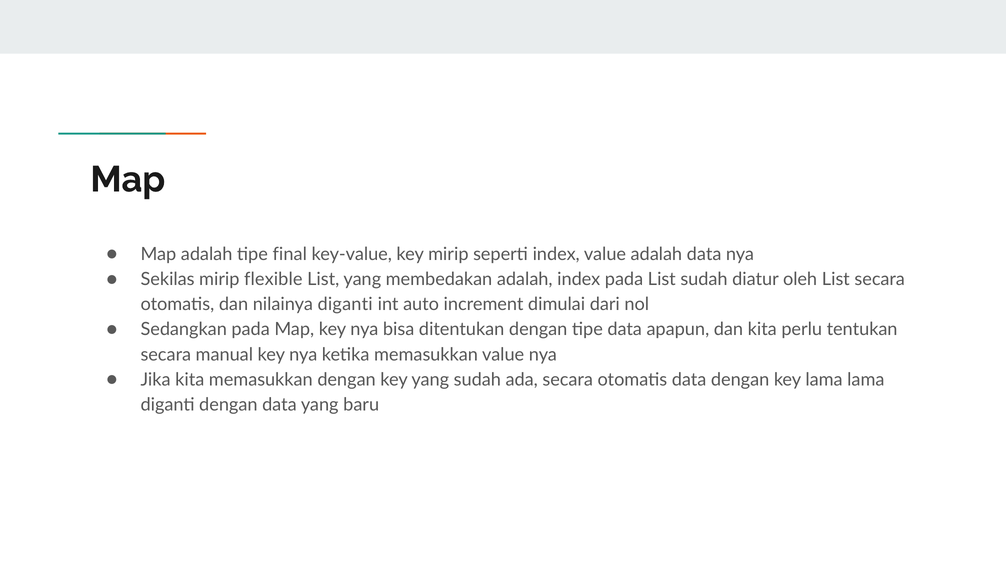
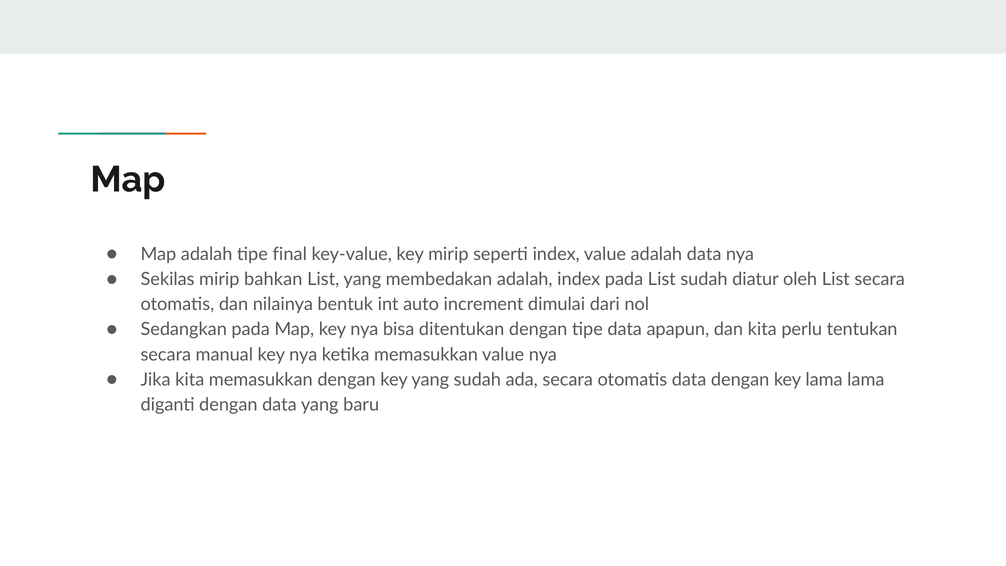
flexible: flexible -> bahkan (273, 279)
nilainya diganti: diganti -> bentuk (345, 304)
